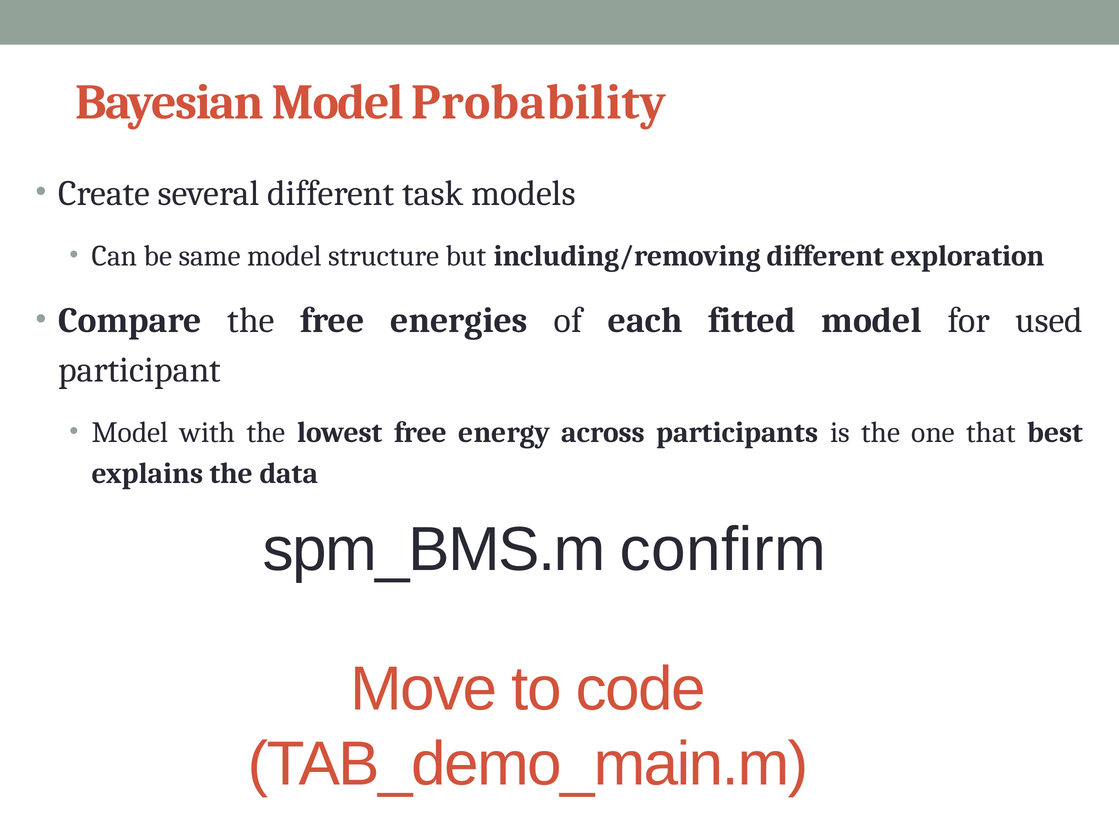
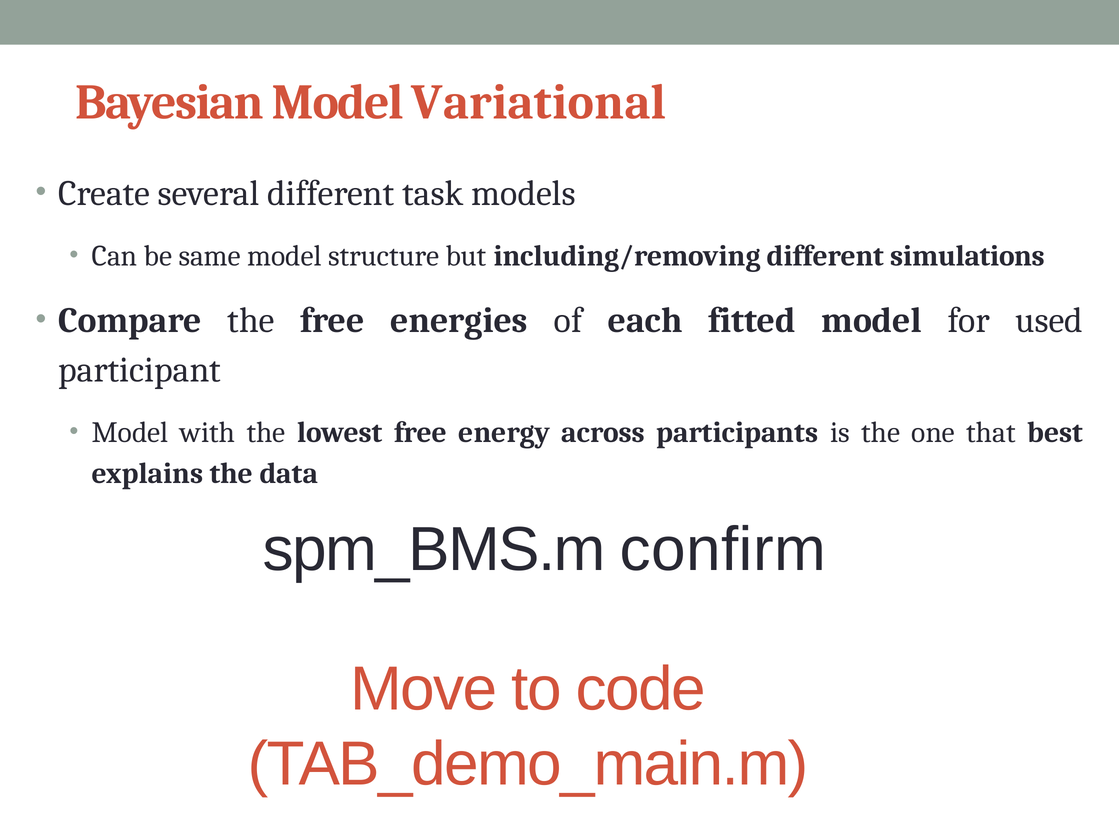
Probability: Probability -> Variational (539, 102)
exploration: exploration -> simulations (968, 256)
